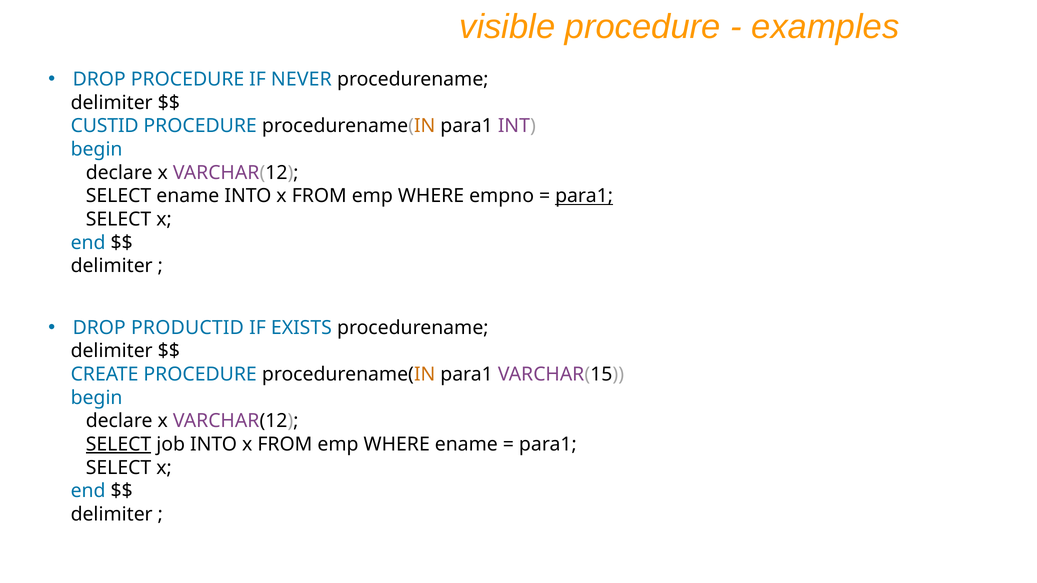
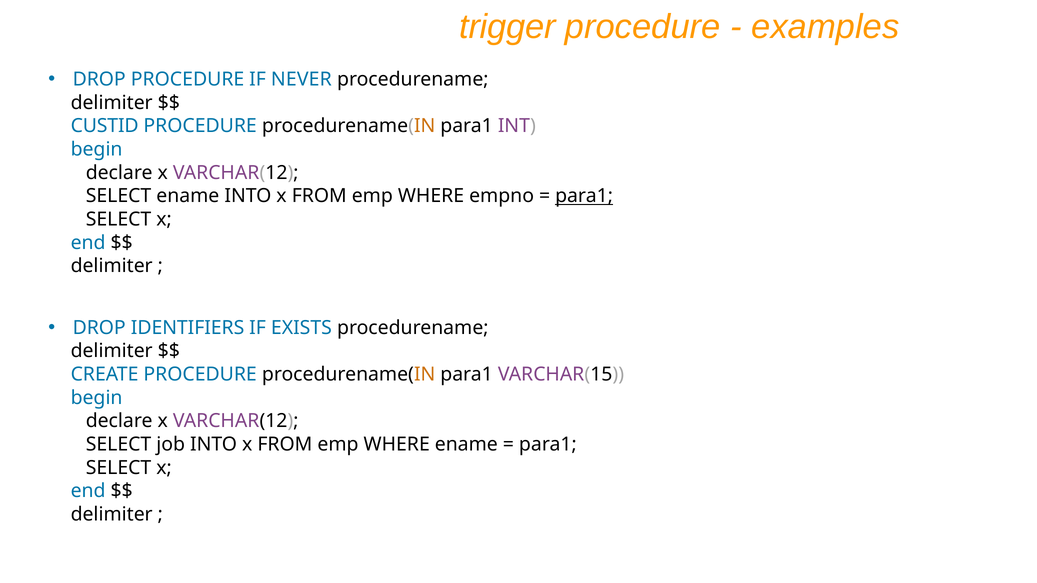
visible: visible -> trigger (507, 27)
PRODUCTID: PRODUCTID -> IDENTIFIERS (188, 328)
SELECT underline: present -> none (119, 445)
